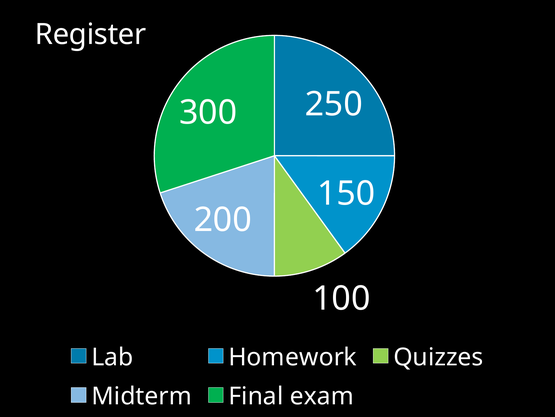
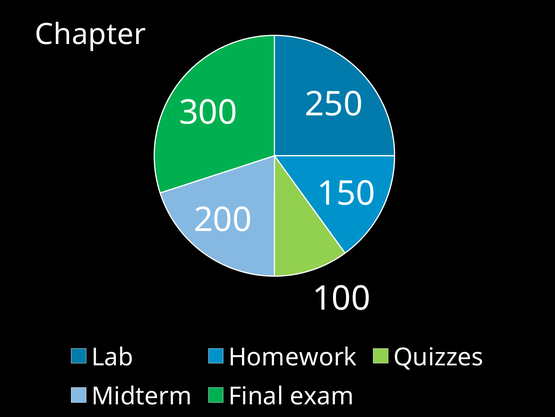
Register: Register -> Chapter (90, 34)
